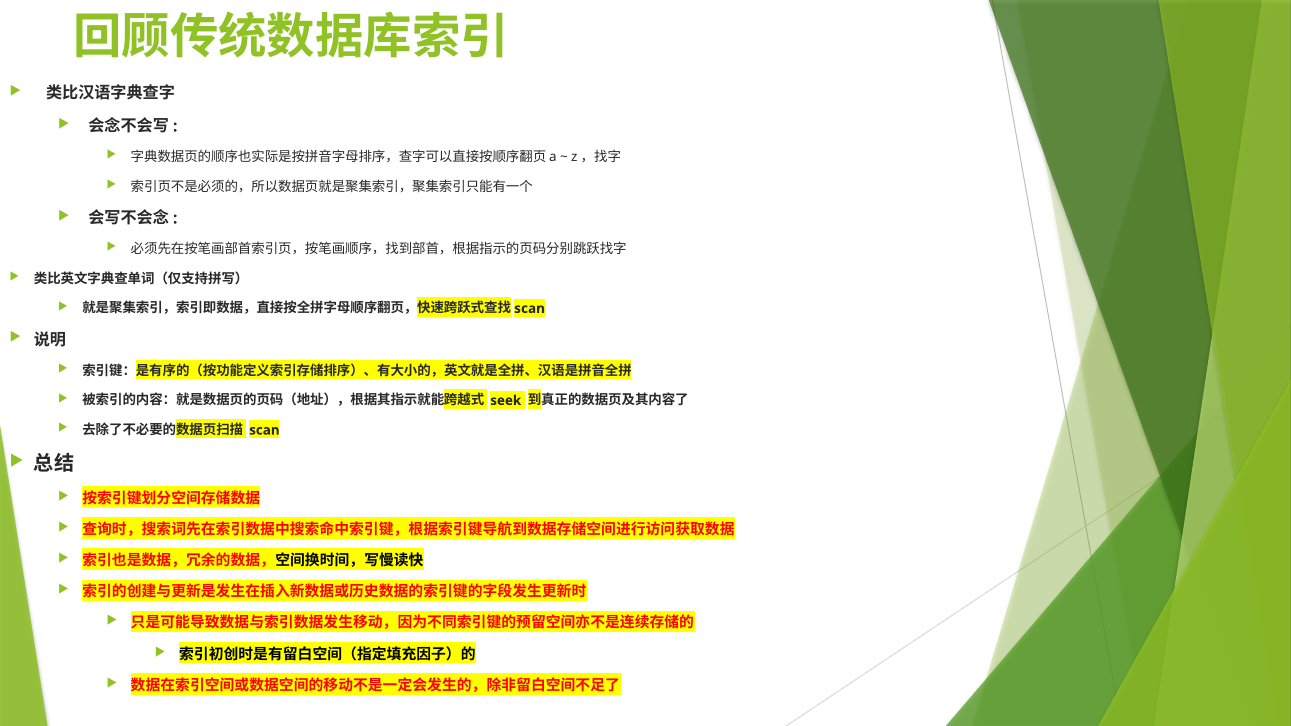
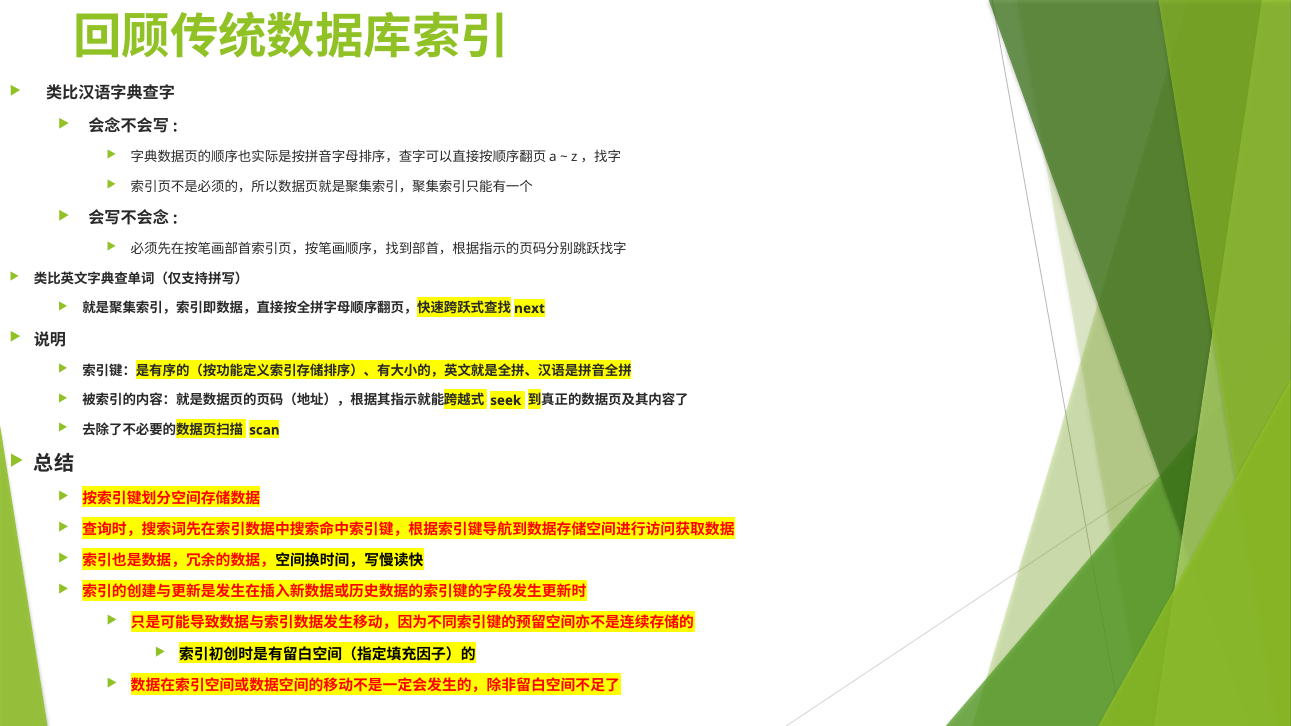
scan: scan -> next (530, 309)
